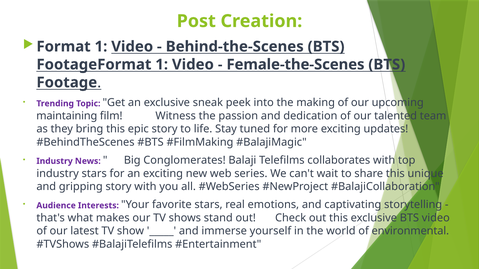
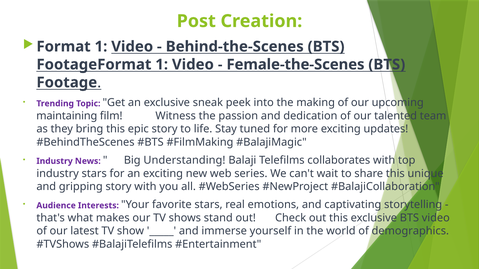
Conglomerates: Conglomerates -> Understanding (184, 161)
environmental: environmental -> demographics (410, 231)
